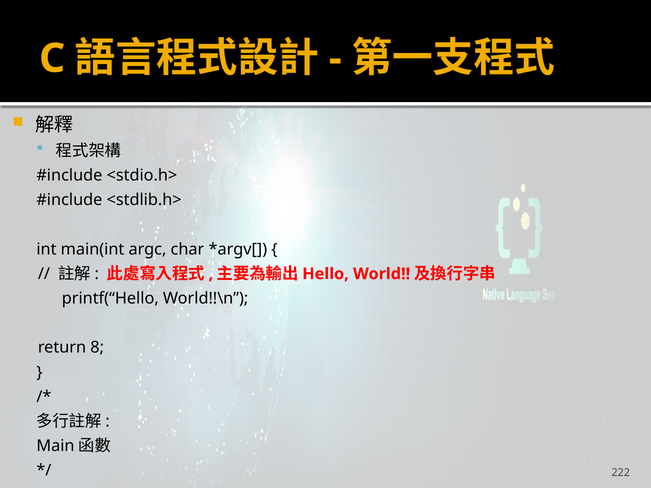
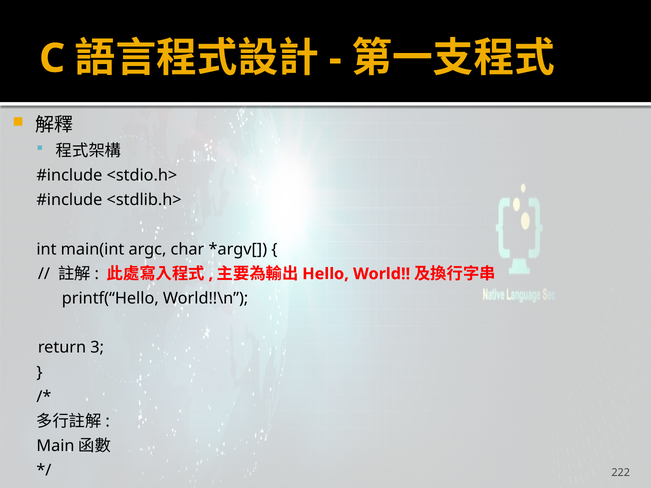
8: 8 -> 3 (97, 348)
